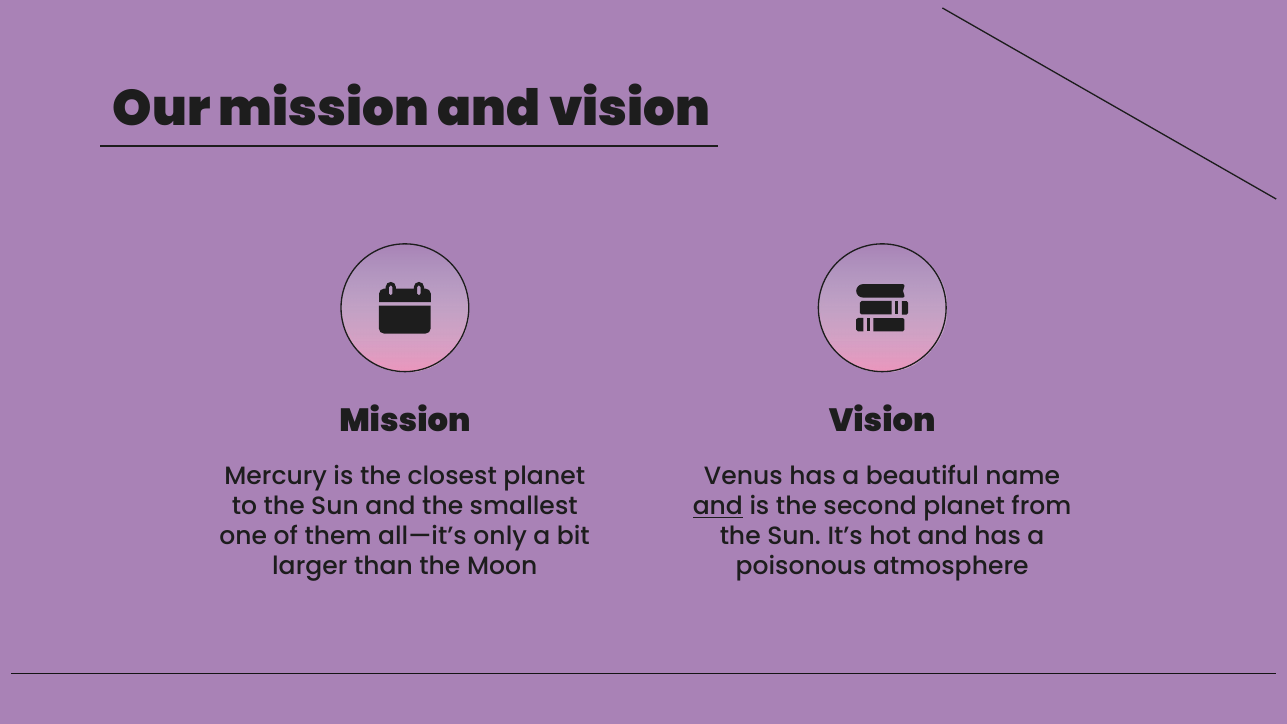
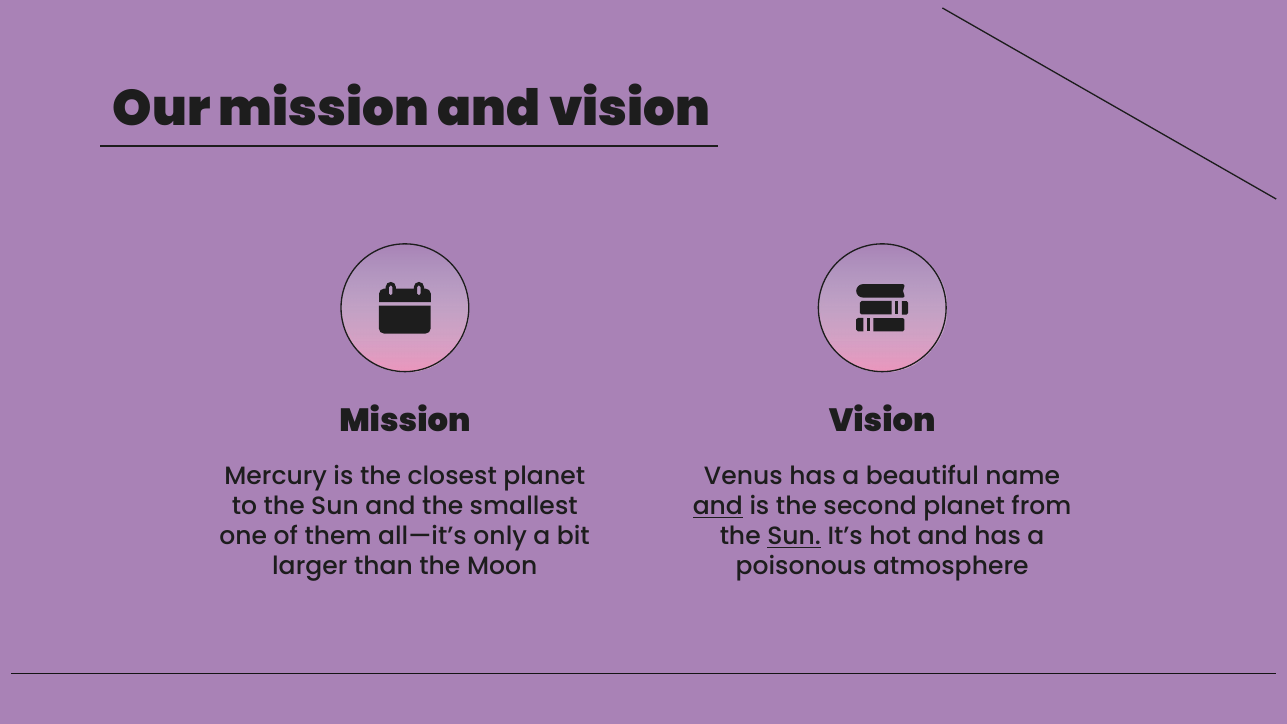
Sun underline: none -> present (794, 537)
